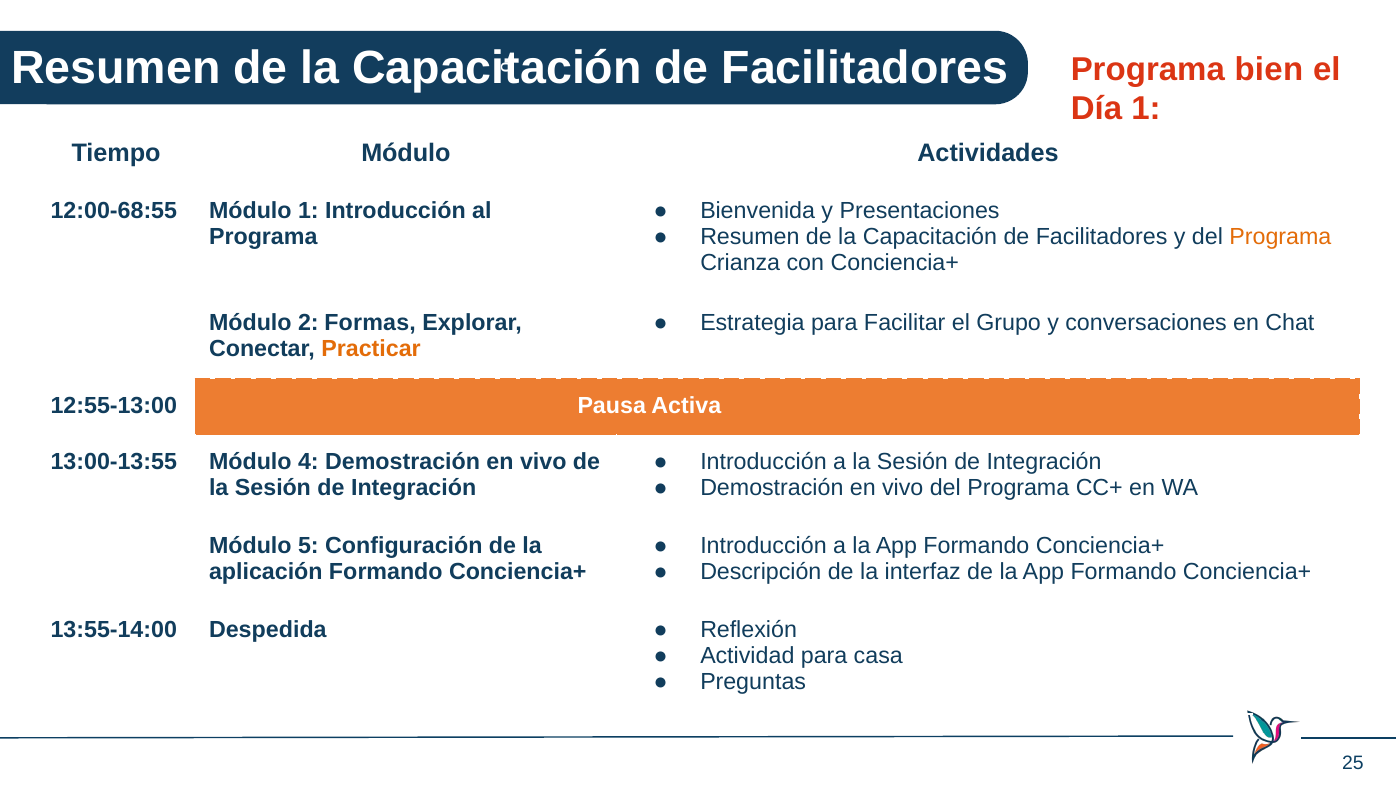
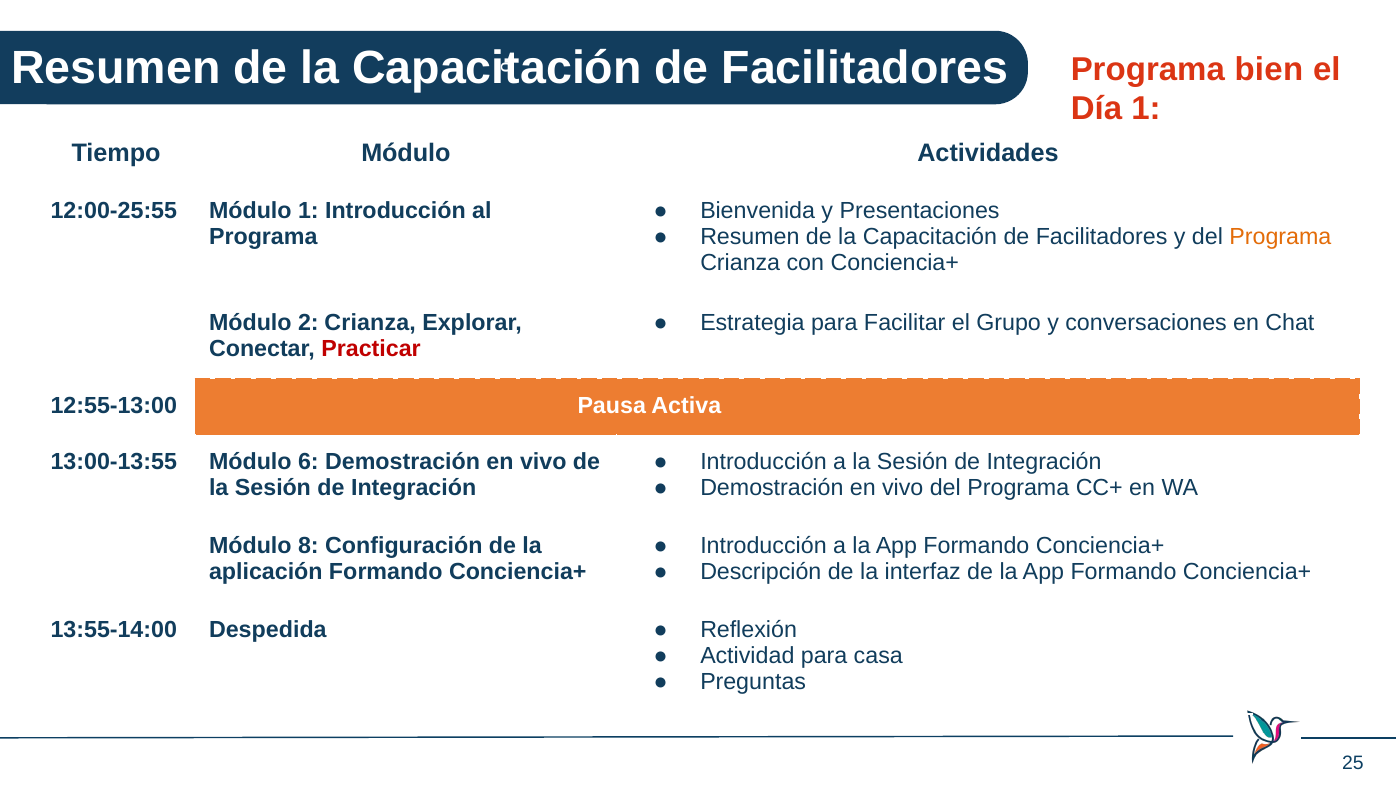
12:00-68:55: 12:00-68:55 -> 12:00-25:55 (114, 211)
2 Formas: Formas -> Crianza (370, 322)
Practicar colour: orange -> red (371, 348)
4: 4 -> 6 (308, 462)
5: 5 -> 8 (308, 545)
